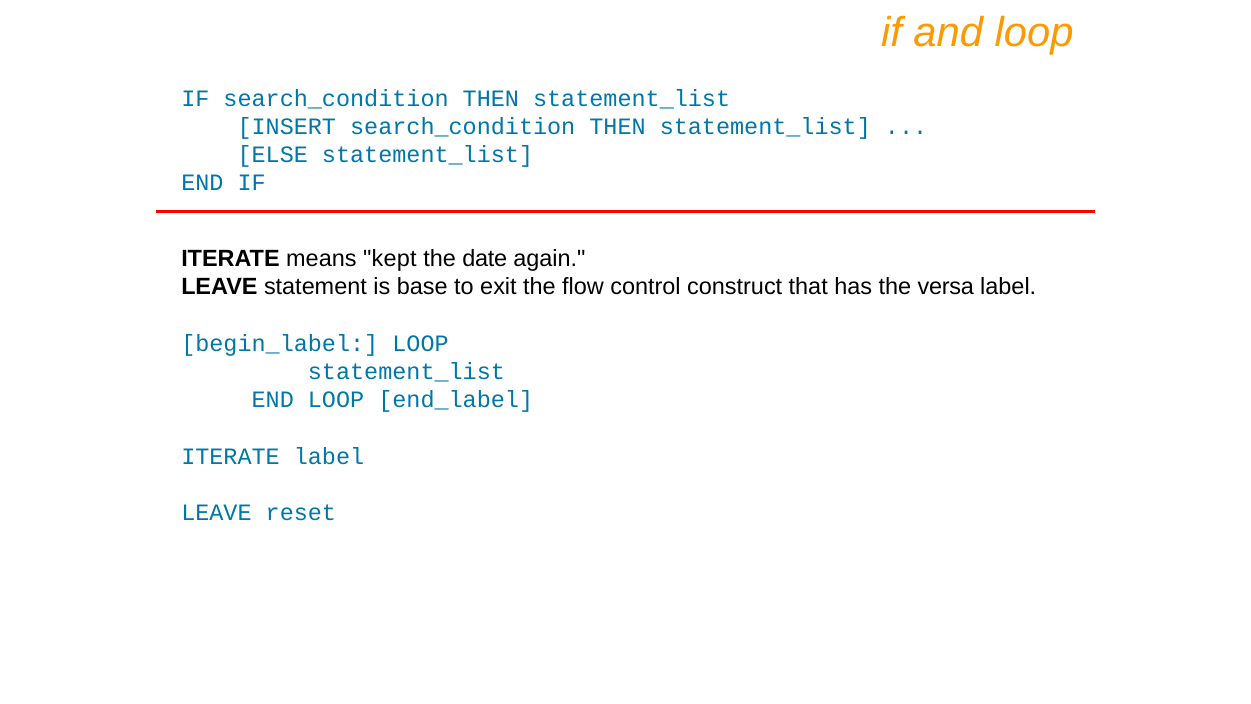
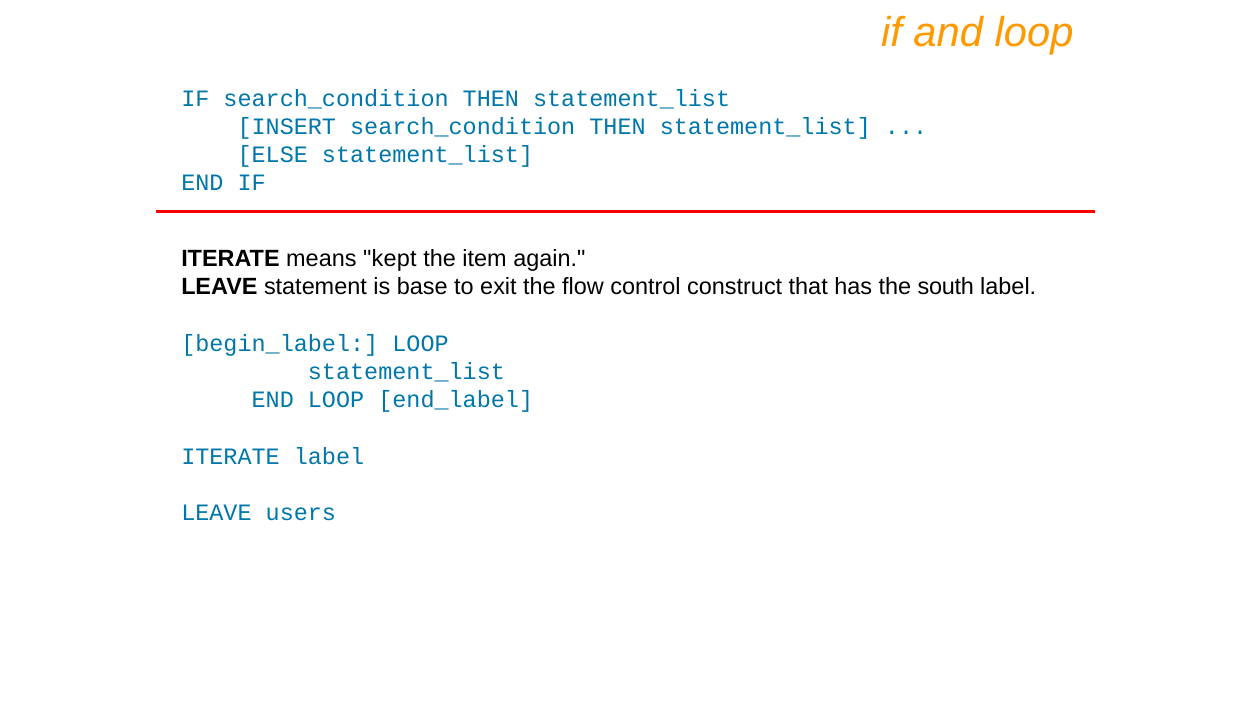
date: date -> item (485, 259)
versa: versa -> south (946, 287)
reset: reset -> users (301, 512)
